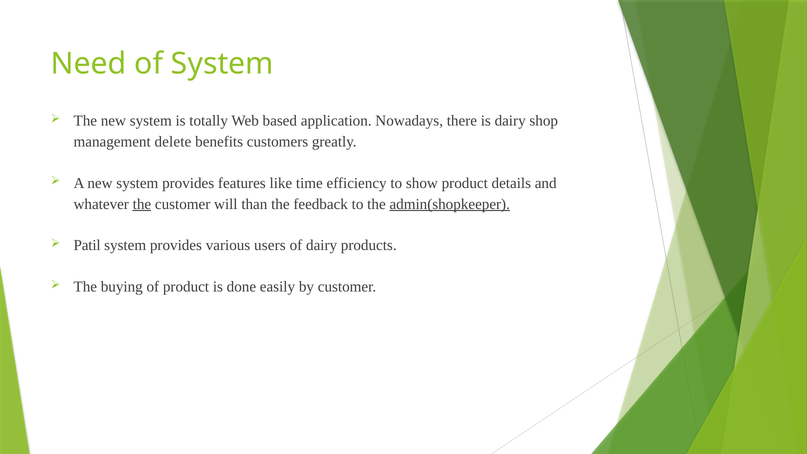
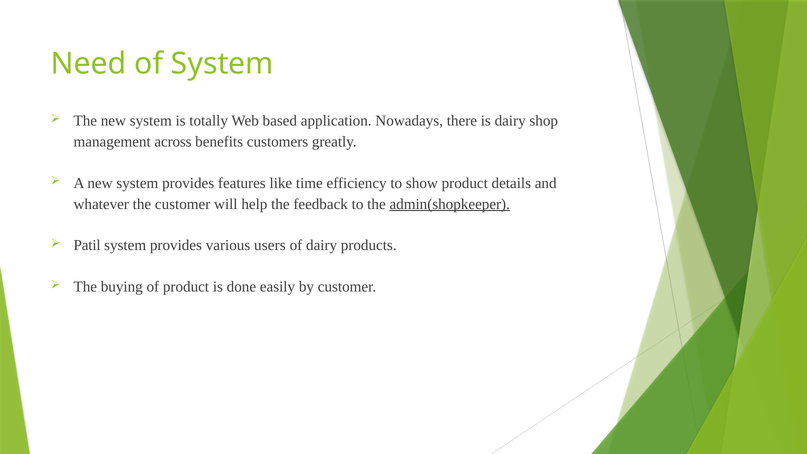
delete: delete -> across (173, 142)
the underline: present -> none (142, 204)
than: than -> help (254, 204)
